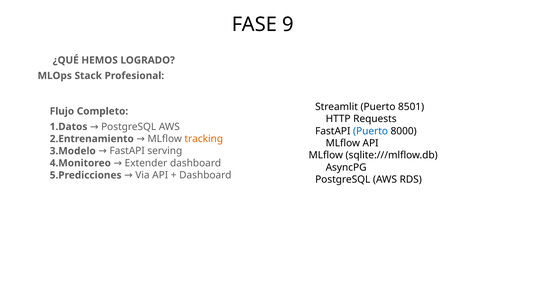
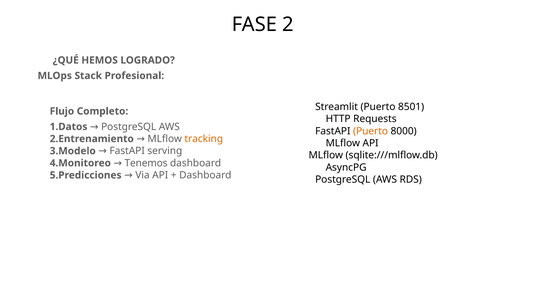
9: 9 -> 2 (288, 24)
Puerto colour: blue -> orange (371, 131)
Extender: Extender -> Tenemos (146, 163)
